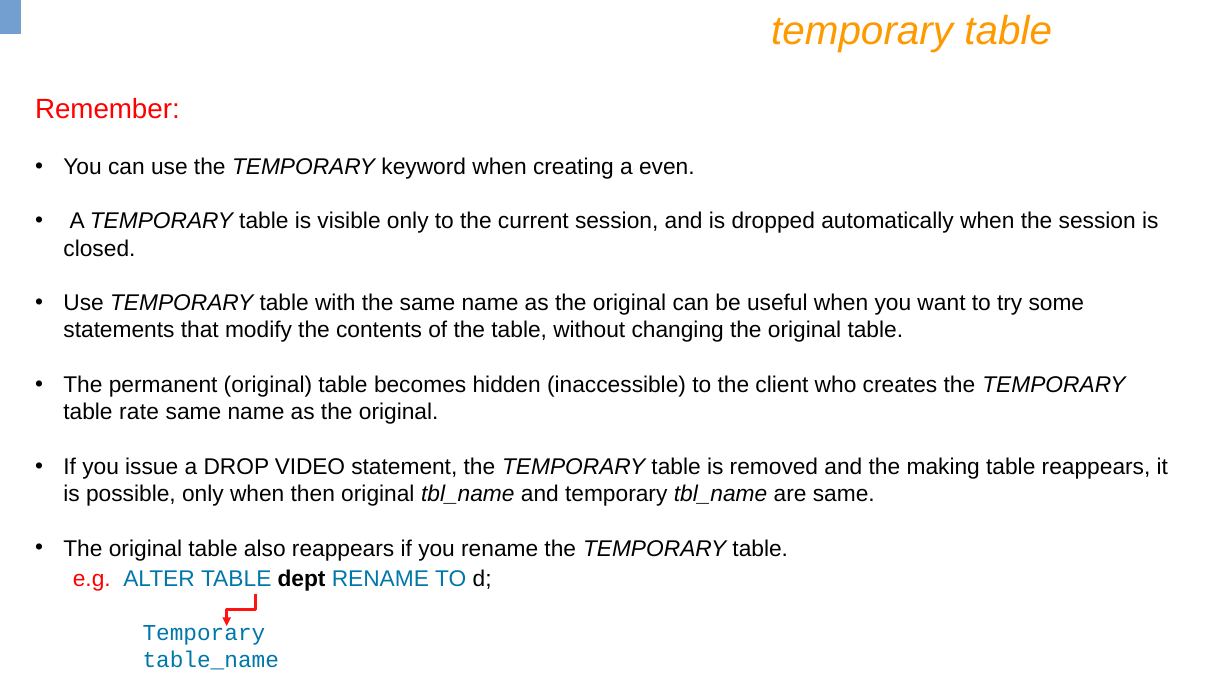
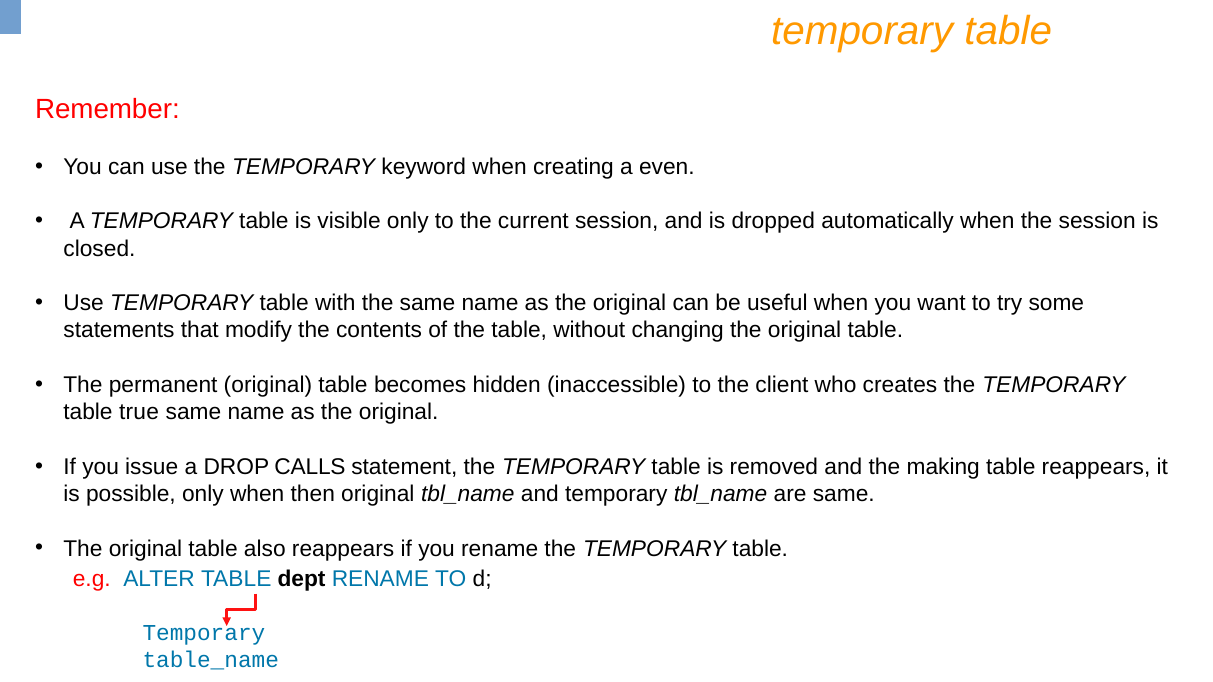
rate: rate -> true (139, 412)
VIDEO: VIDEO -> CALLS (310, 467)
